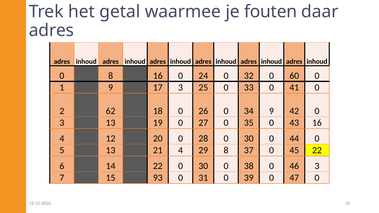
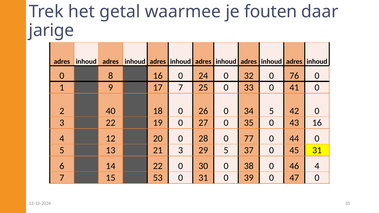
adres: adres -> jarige (51, 30)
60: 60 -> 76 (294, 76)
17 3: 3 -> 7 (181, 88)
62: 62 -> 40 (111, 111)
34 9: 9 -> 5 (272, 111)
3 13: 13 -> 22 (111, 123)
28 0 30: 30 -> 77 (249, 139)
21 4: 4 -> 3 (181, 150)
29 8: 8 -> 5 (226, 150)
45 22: 22 -> 31 (317, 150)
46 3: 3 -> 4 (317, 166)
93: 93 -> 53 (158, 178)
